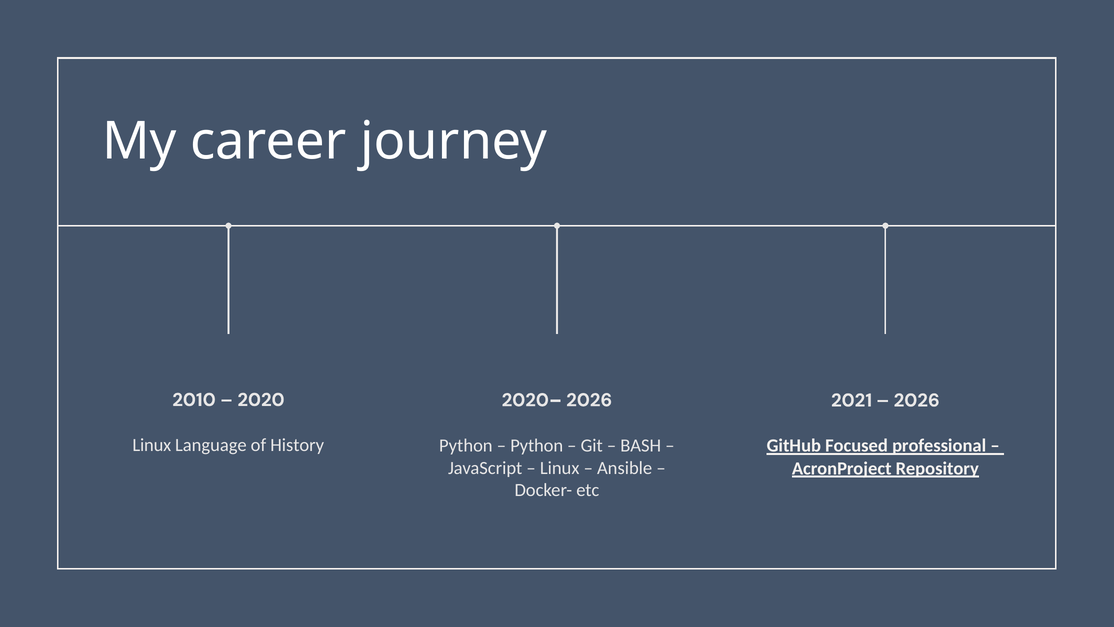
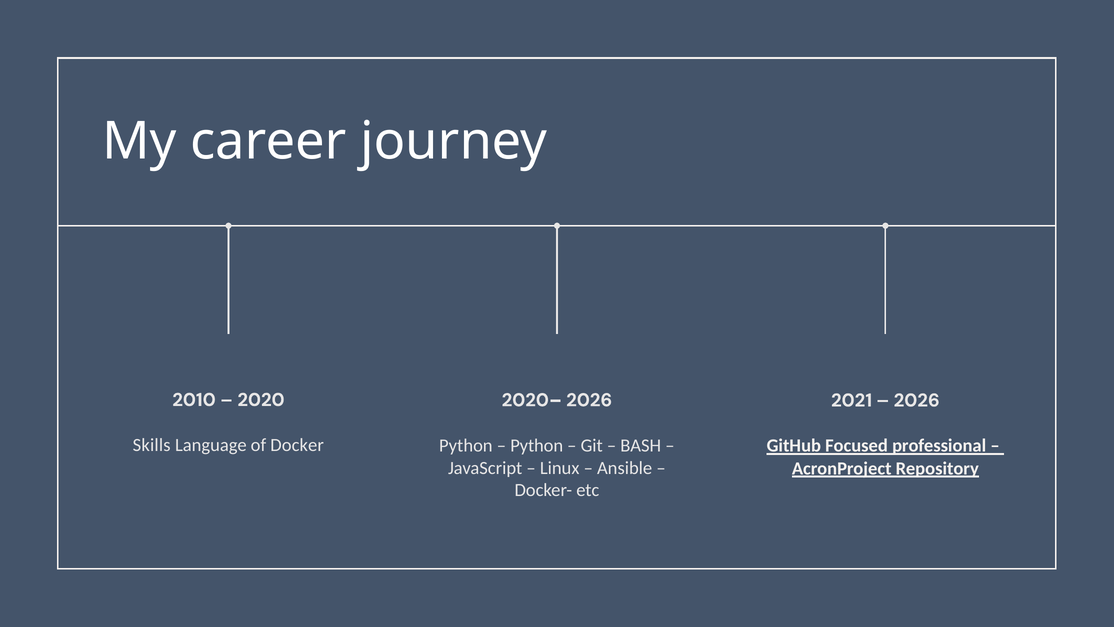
Linux: Linux -> Skills (152, 445)
History: History -> Docker (297, 445)
